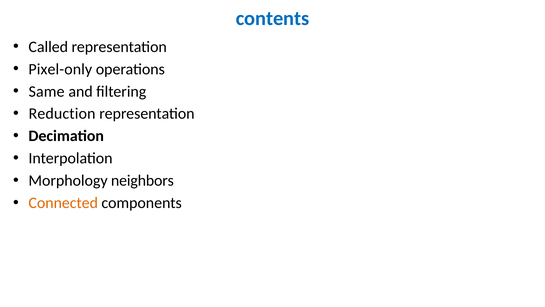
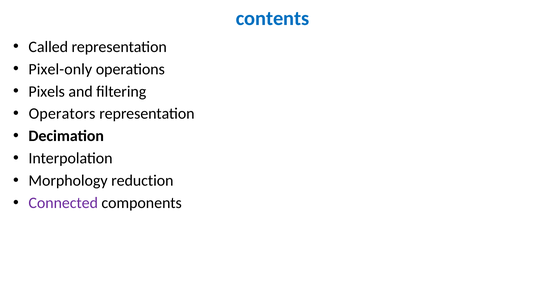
Same: Same -> Pixels (47, 91)
Reduction: Reduction -> Operators (62, 114)
neighbors: neighbors -> reduction (142, 180)
Connected colour: orange -> purple (63, 203)
